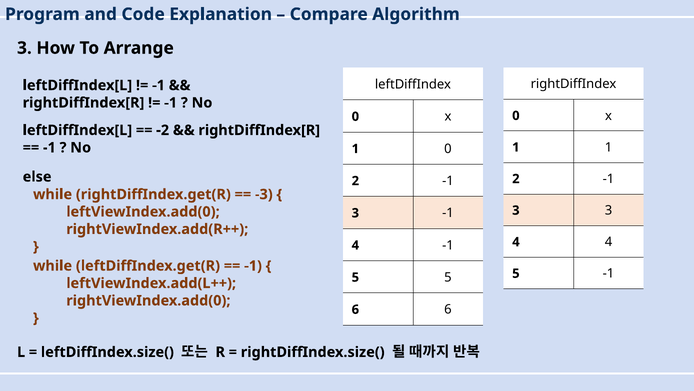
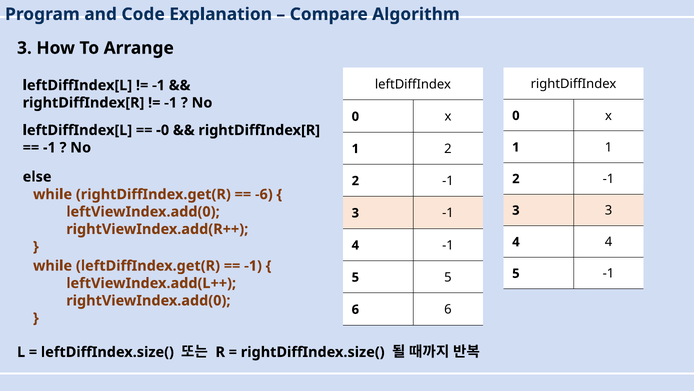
-2: -2 -> -0 (163, 130)
0: 0 -> 2 (448, 149)
-3: -3 -> -6 (264, 194)
